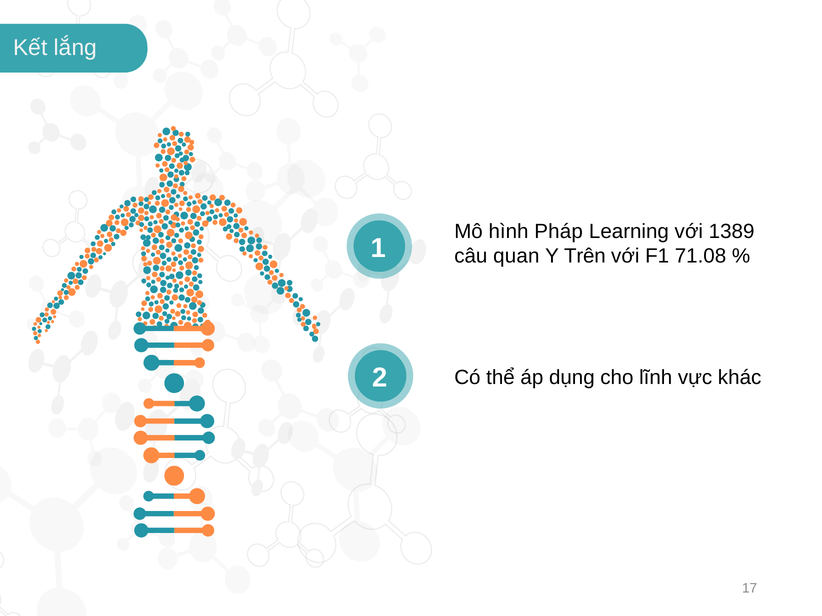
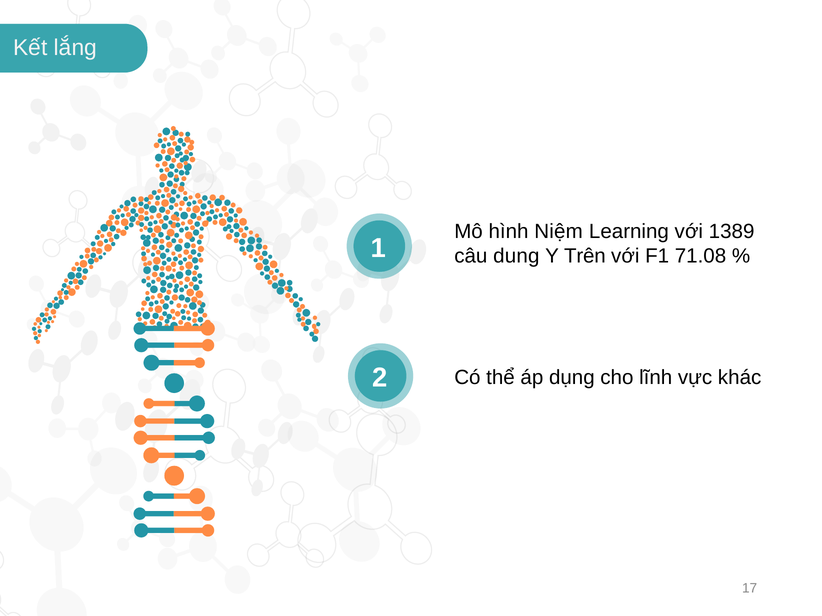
Pháp: Pháp -> Niệm (559, 231)
quan: quan -> dung (516, 256)
